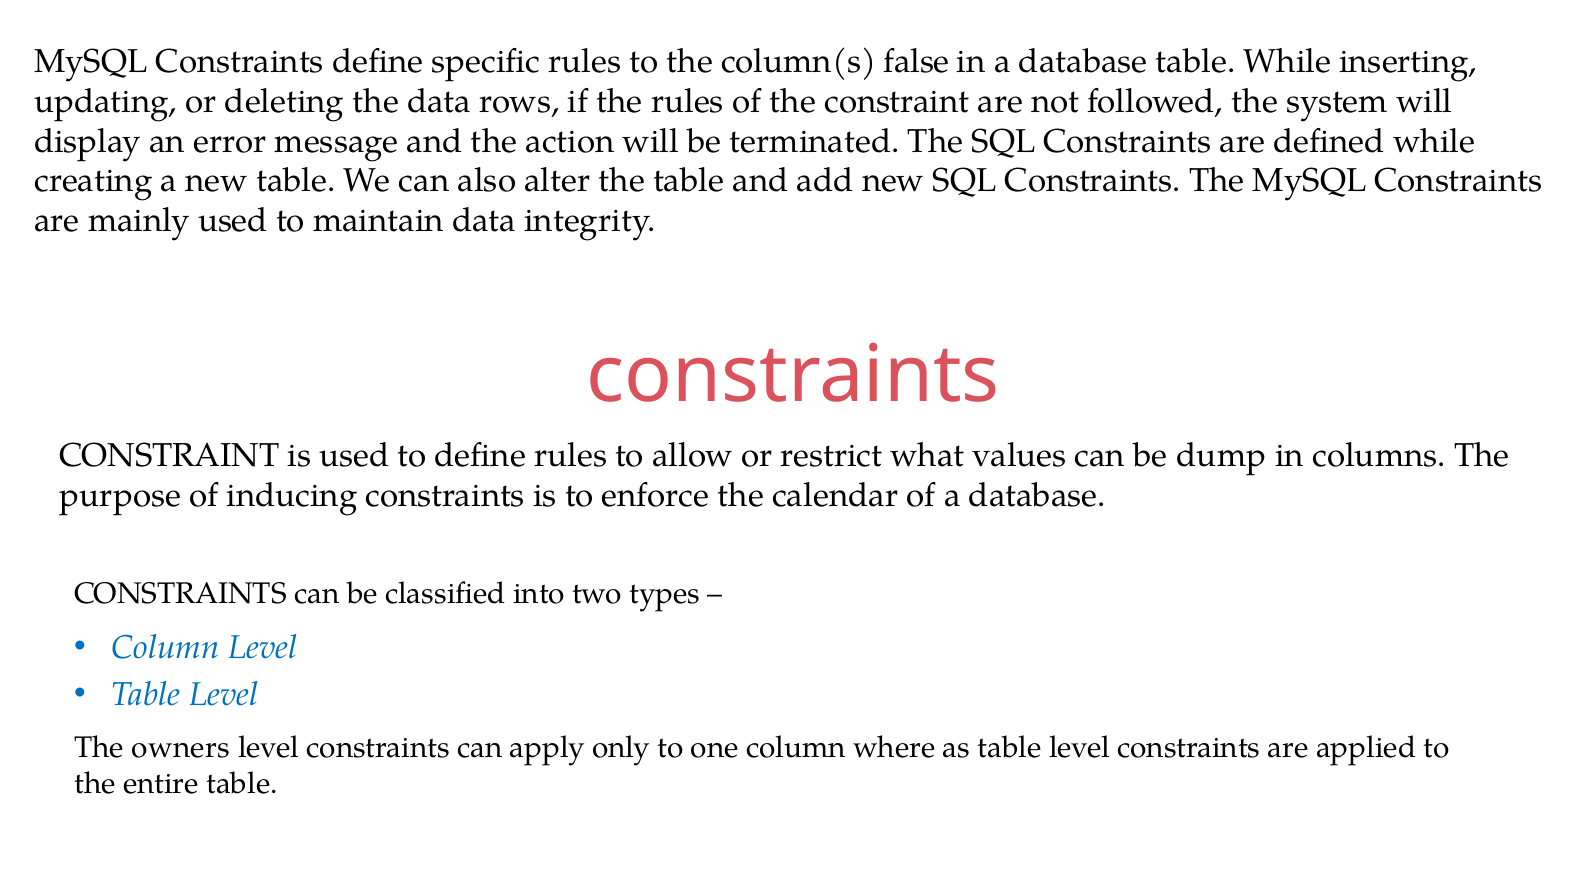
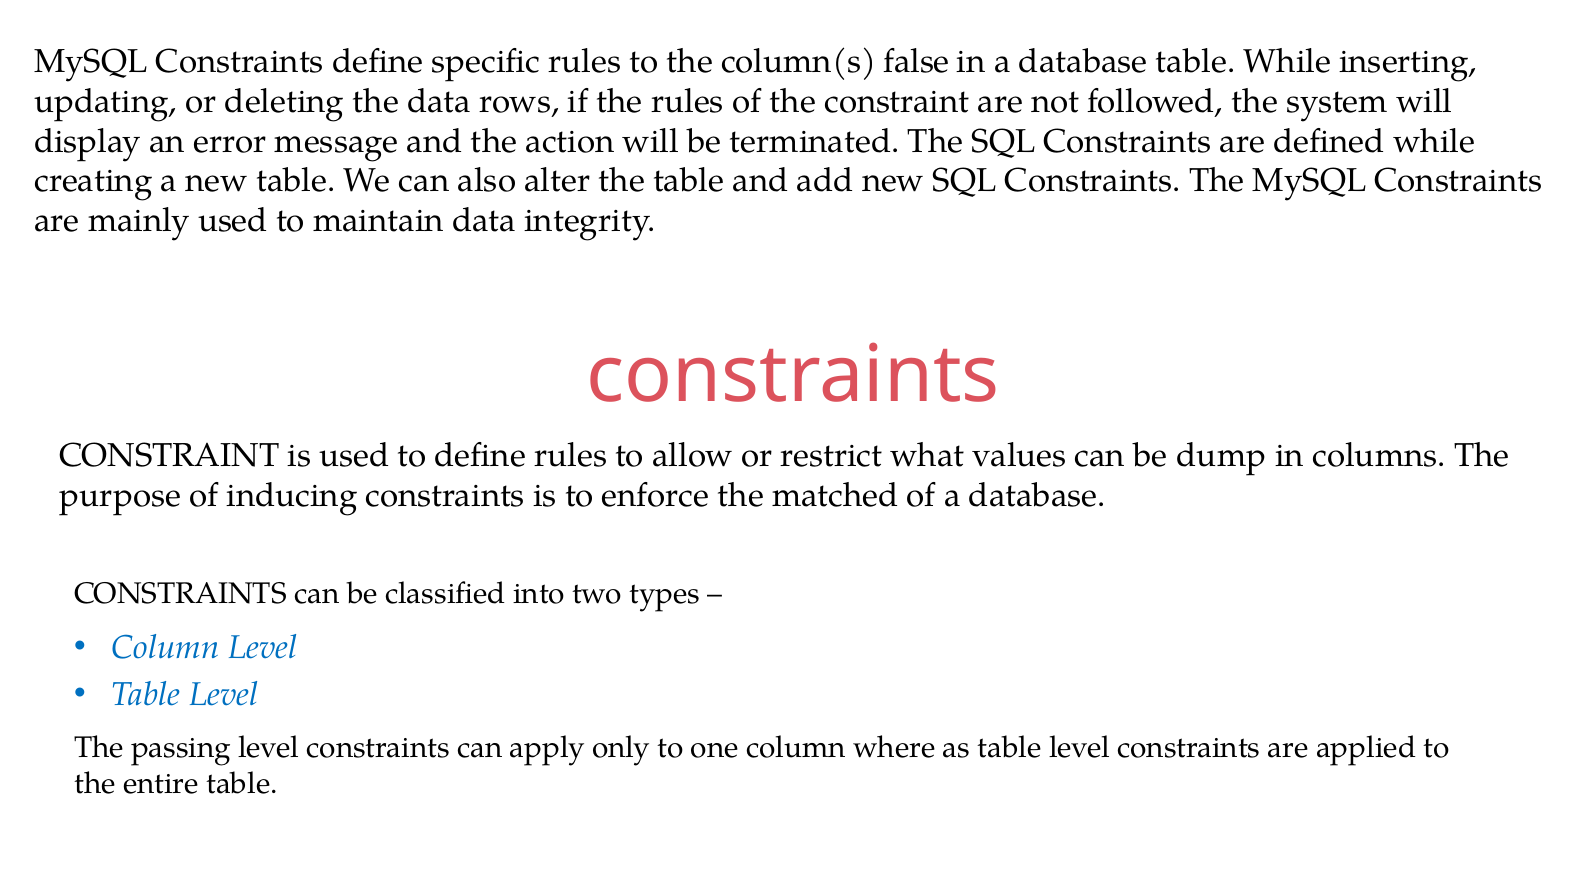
calendar: calendar -> matched (835, 495)
owners: owners -> passing (181, 749)
